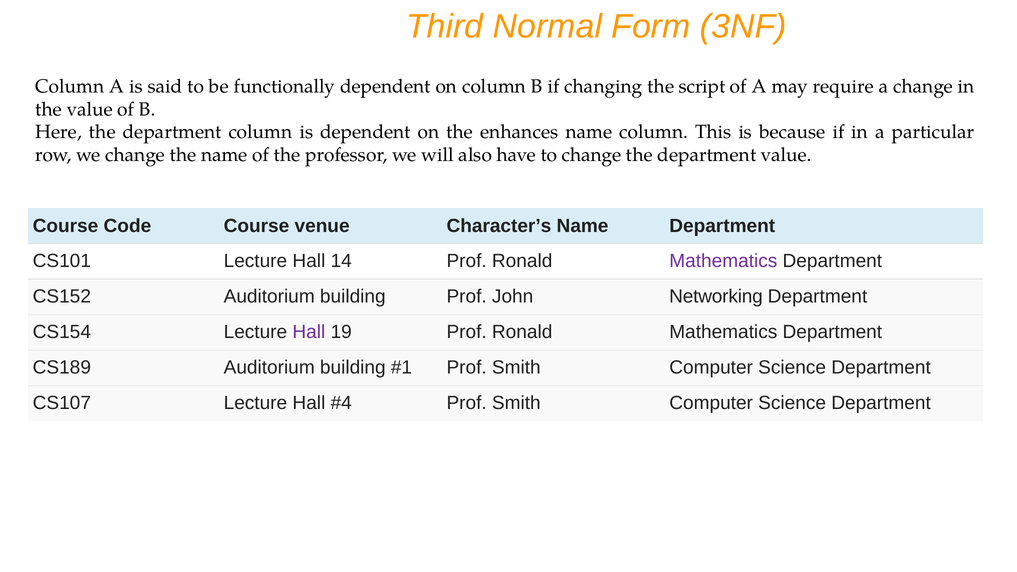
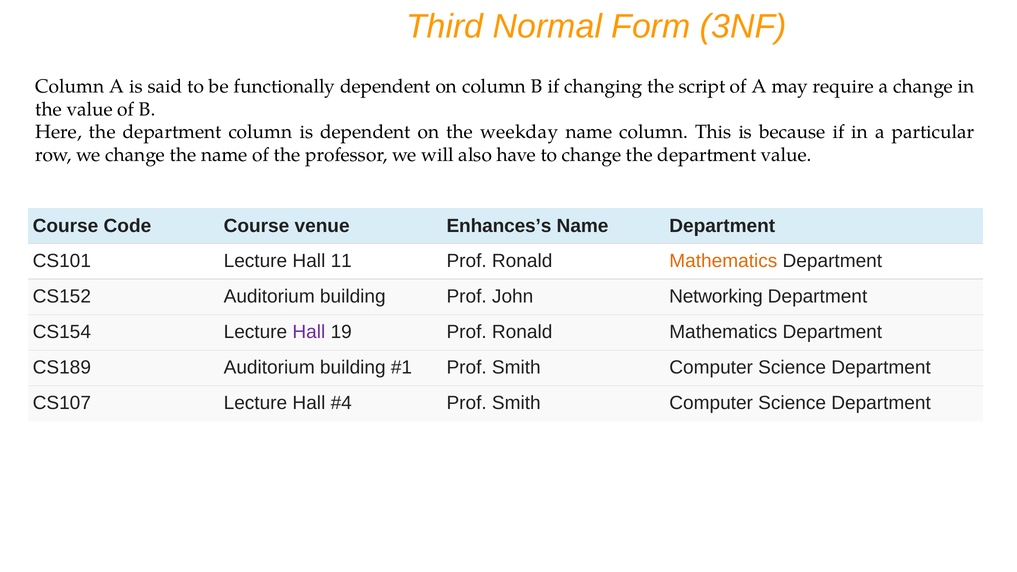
enhances: enhances -> weekday (519, 132)
Character’s: Character’s -> Enhances’s (499, 226)
14: 14 -> 11 (341, 261)
Mathematics colour: purple -> orange (723, 261)
